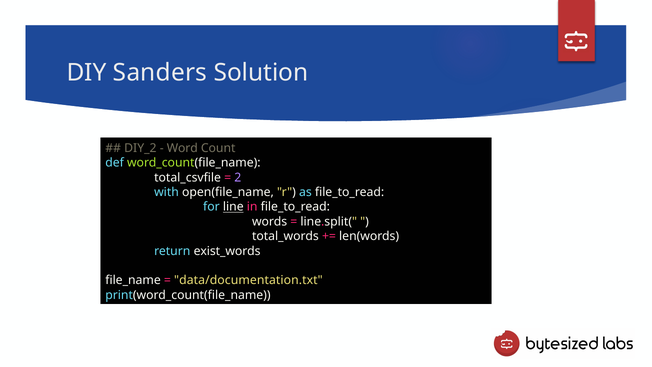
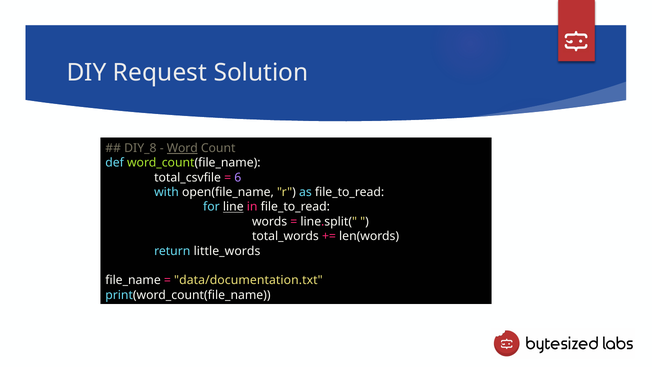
Sanders: Sanders -> Request (160, 73)
DIY_2: DIY_2 -> DIY_8 (140, 148)
Word underline: none -> present (182, 148)
2: 2 -> 6 (238, 177)
exist_words: exist_words -> little_words (227, 251)
